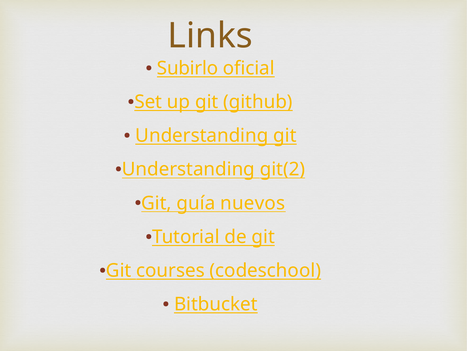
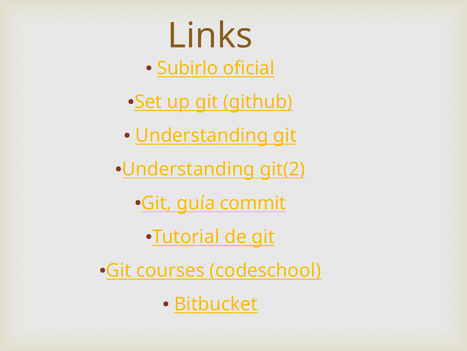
nuevos: nuevos -> commit (253, 203)
